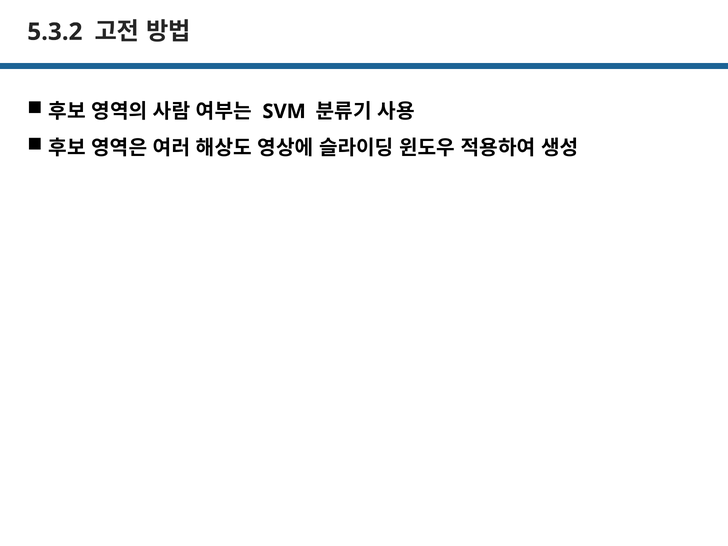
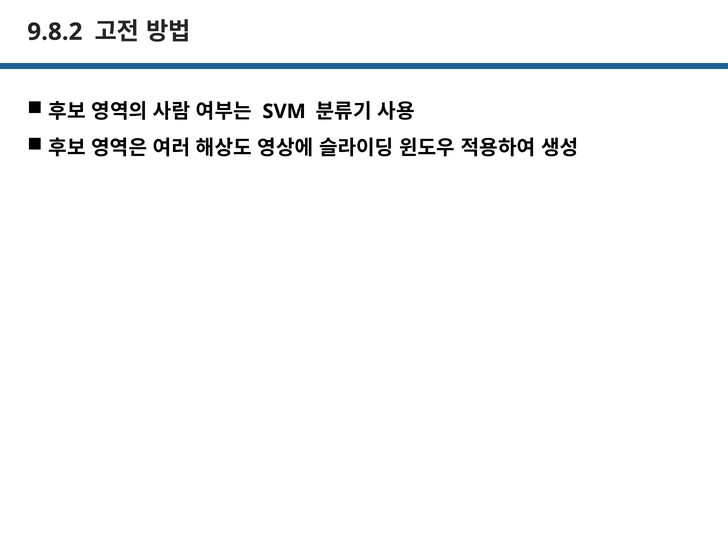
5.3.2: 5.3.2 -> 9.8.2 (55, 32)
